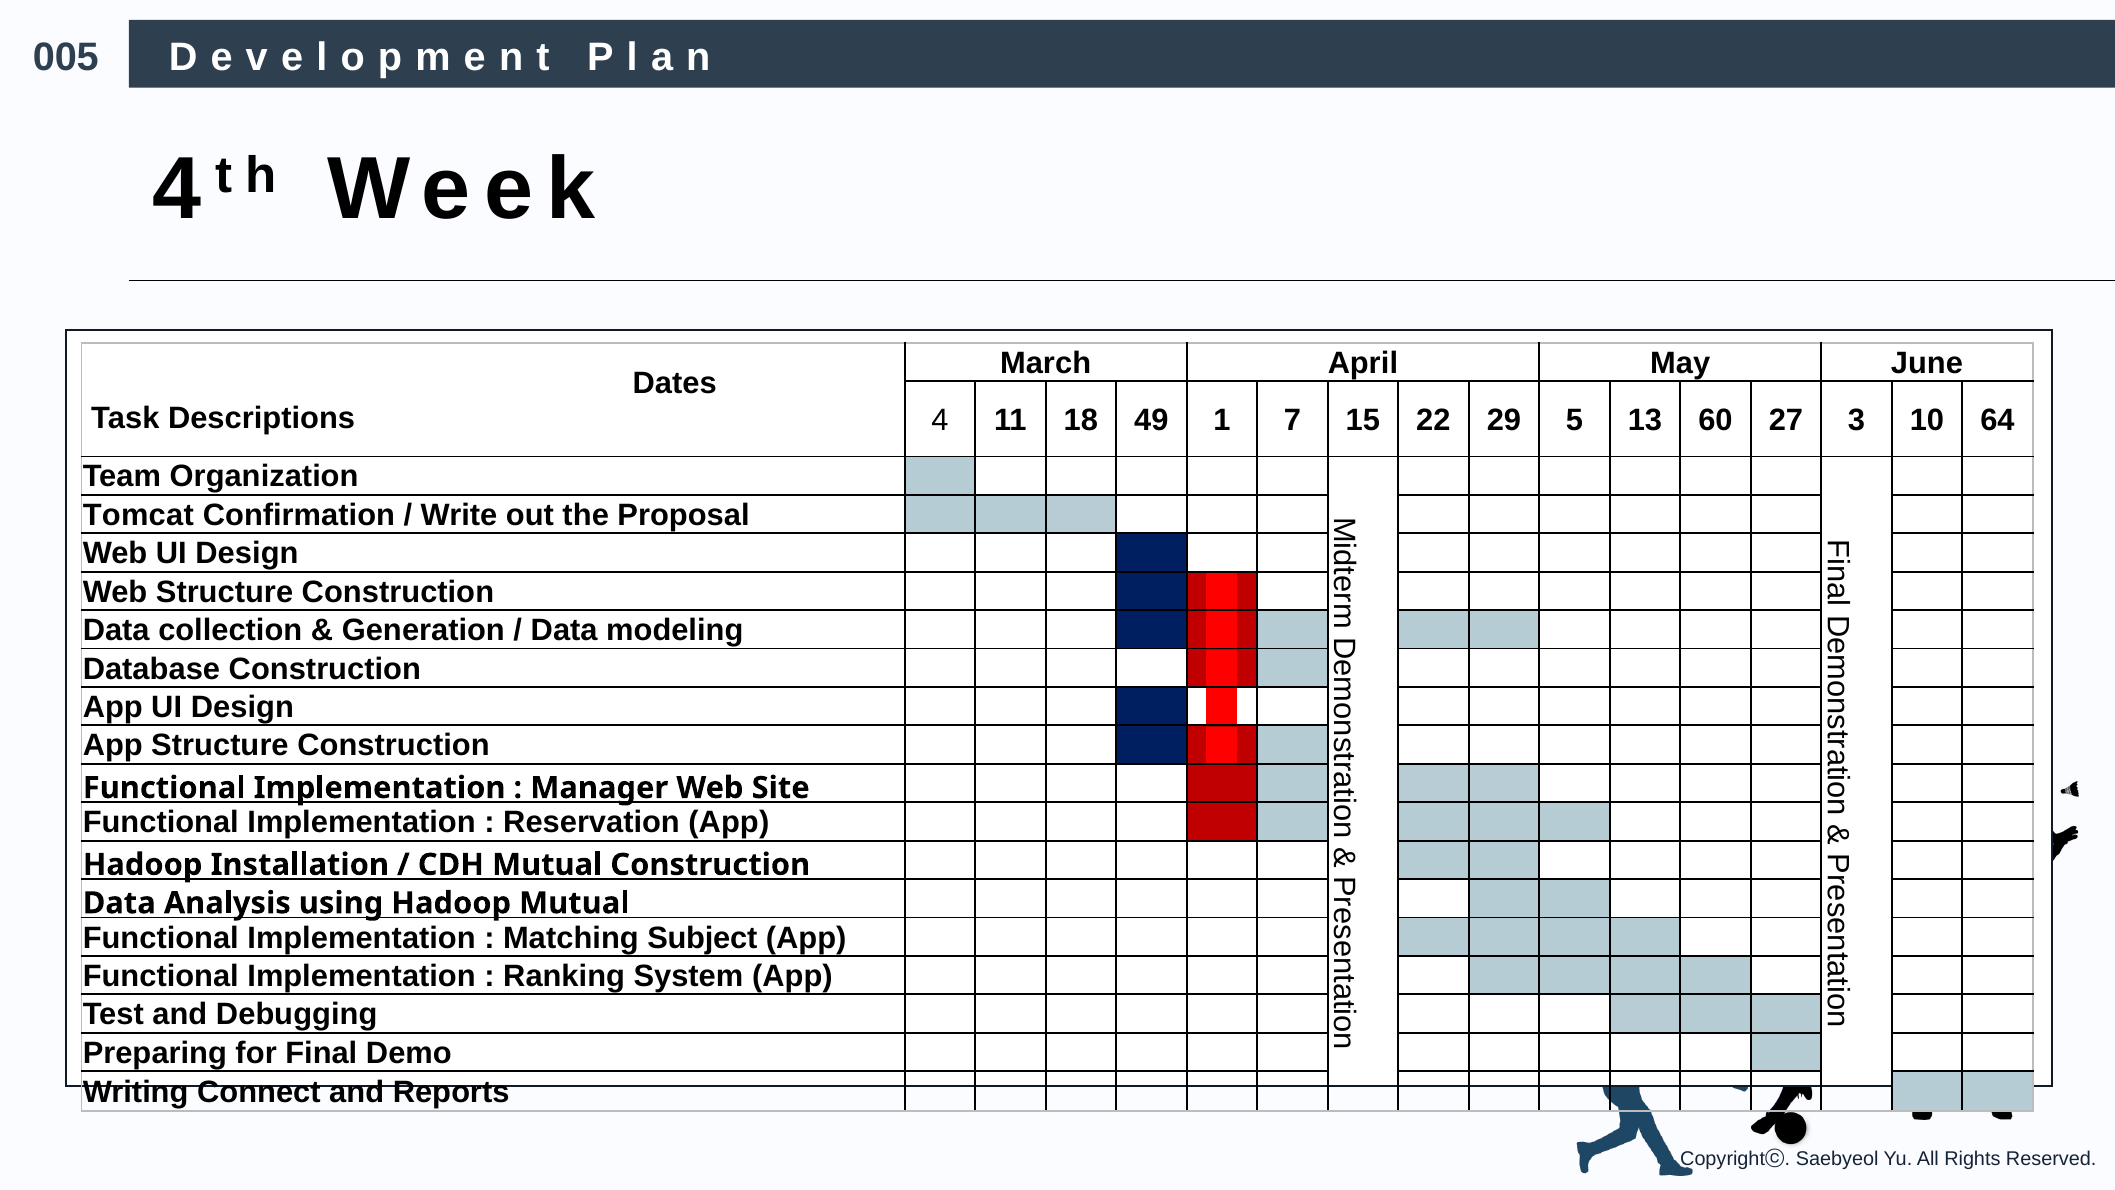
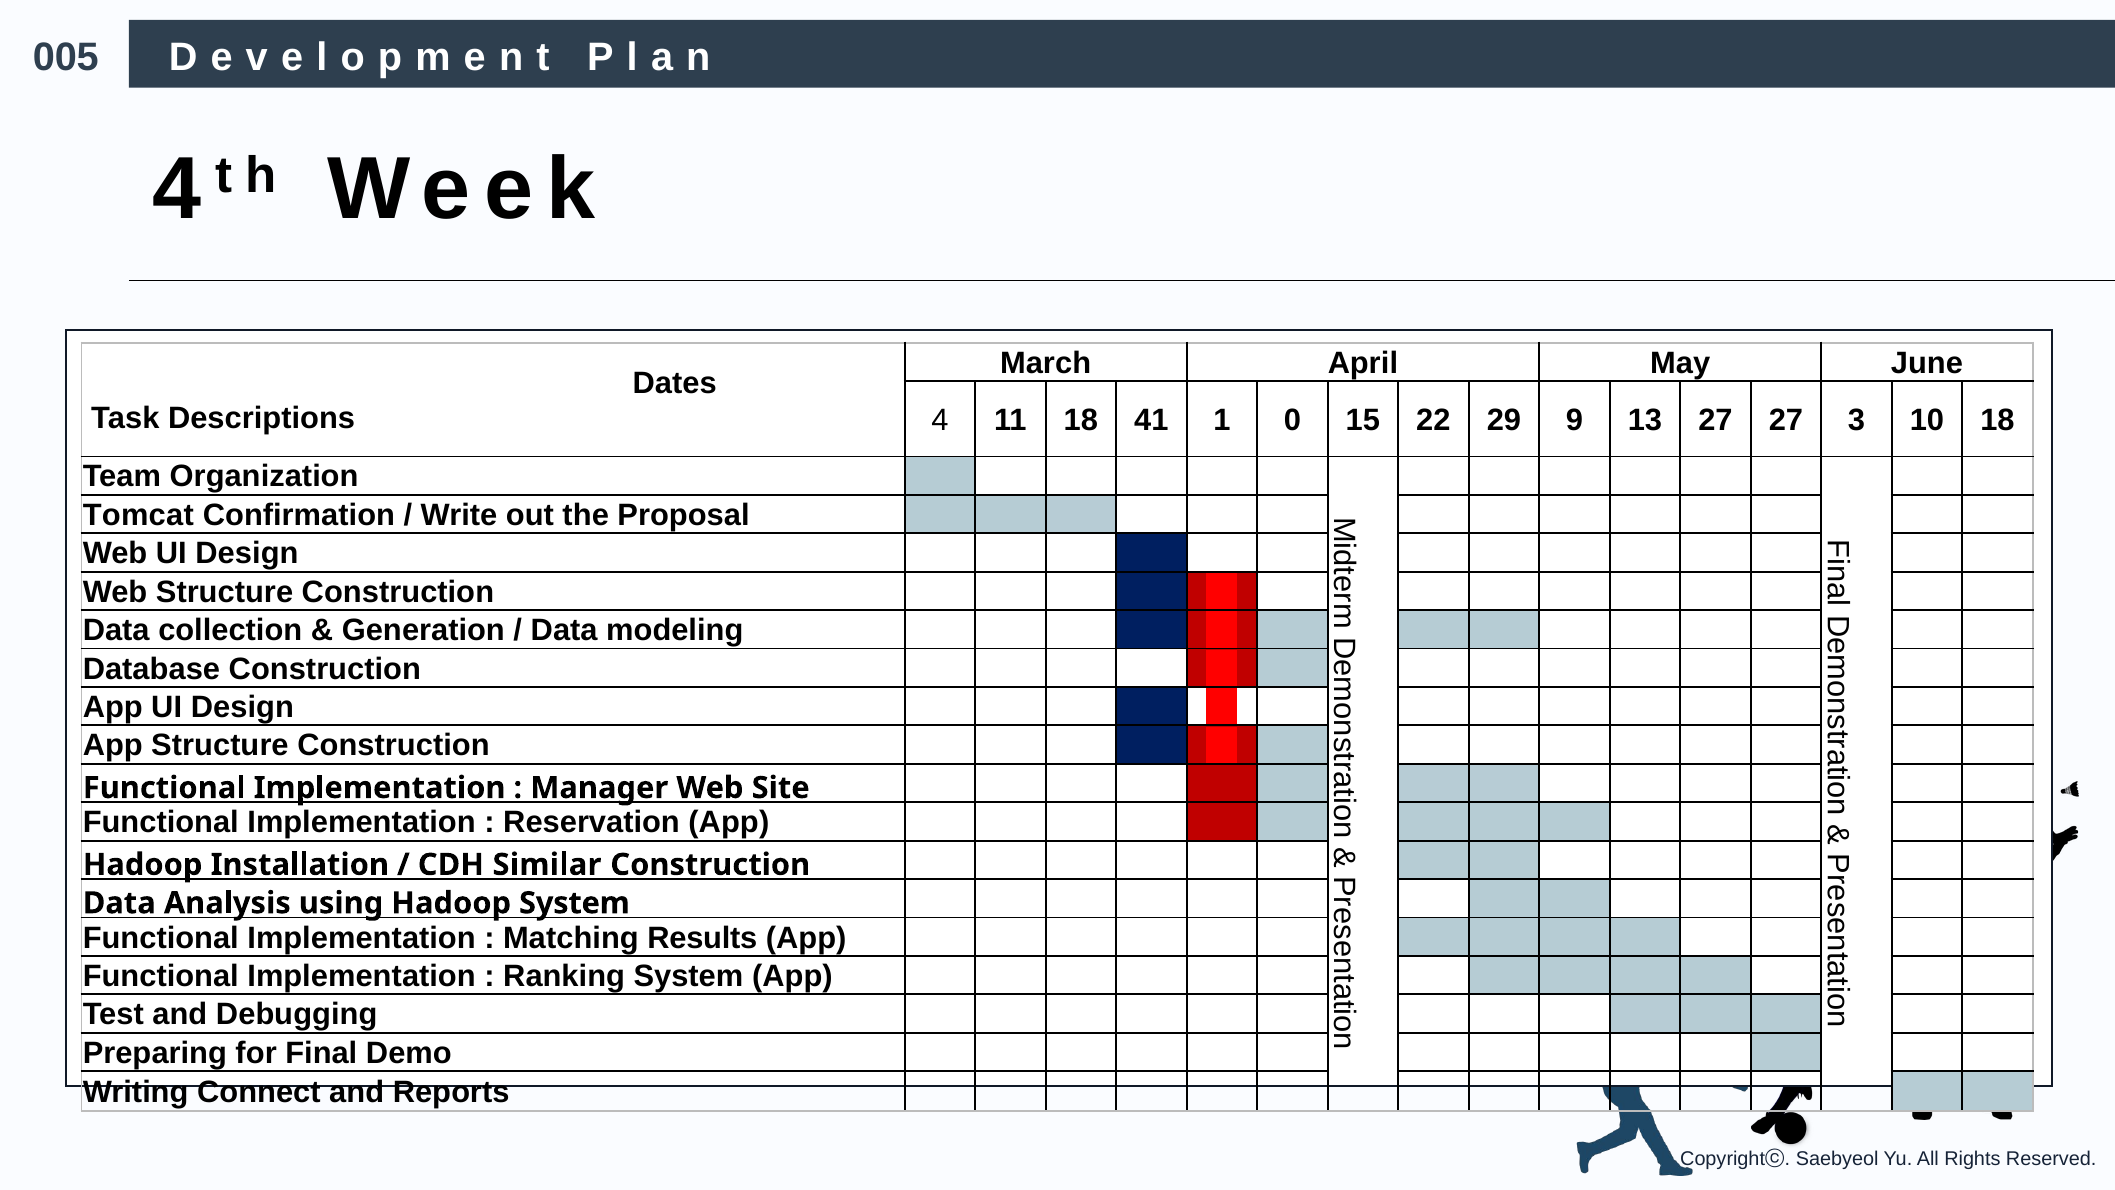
49: 49 -> 41 (1151, 420)
7: 7 -> 0 (1292, 420)
5: 5 -> 9 (1574, 420)
13 60: 60 -> 27 (1715, 420)
10 64: 64 -> 18 (1997, 420)
CDH Mutual: Mutual -> Similar (547, 864)
Hadoop Mutual: Mutual -> System (574, 903)
Subject: Subject -> Results (702, 938)
